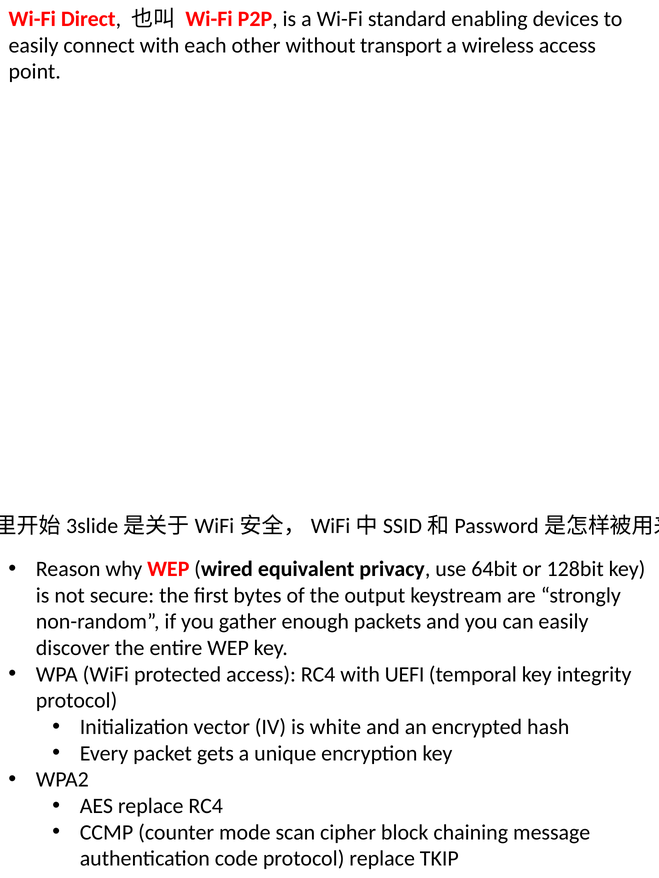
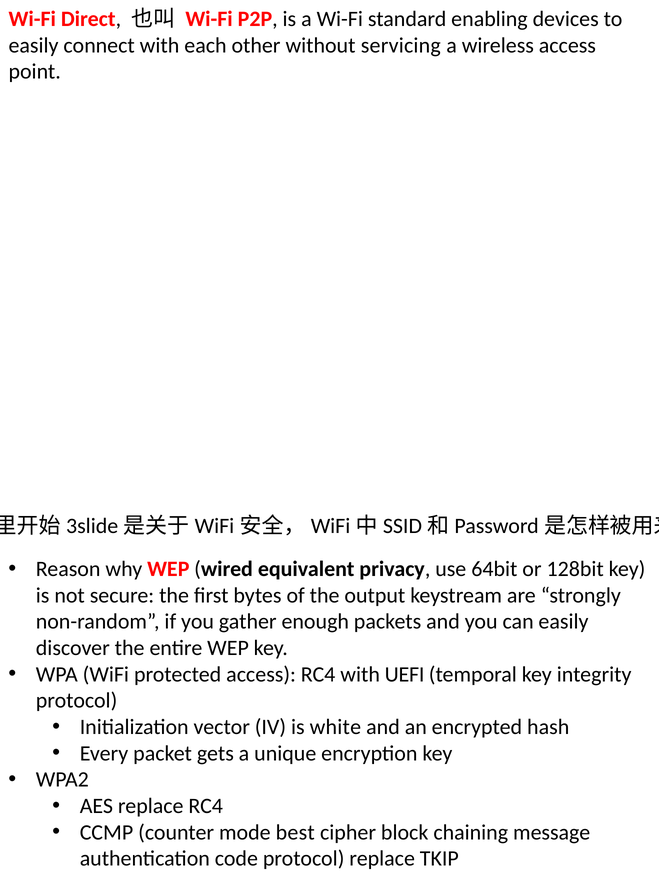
transport: transport -> servicing (401, 45)
scan: scan -> best (295, 833)
